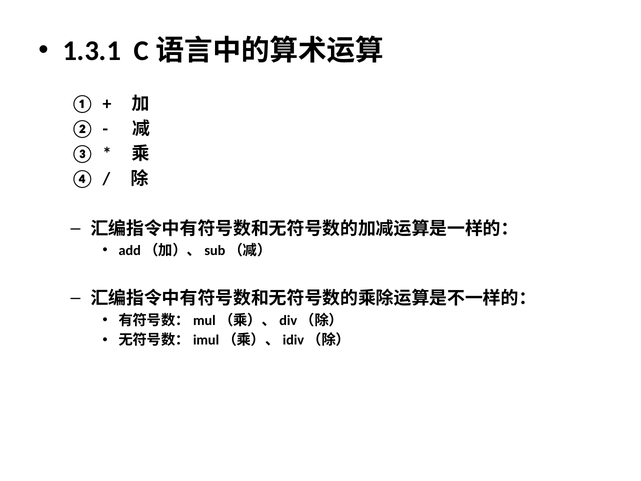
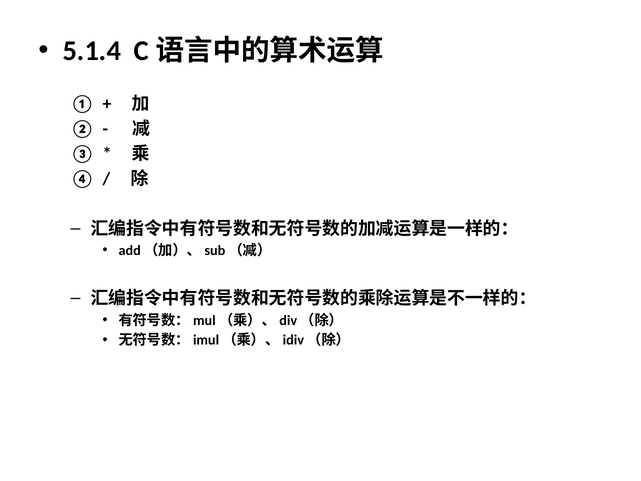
1.3.1: 1.3.1 -> 5.1.4 (92, 51)
